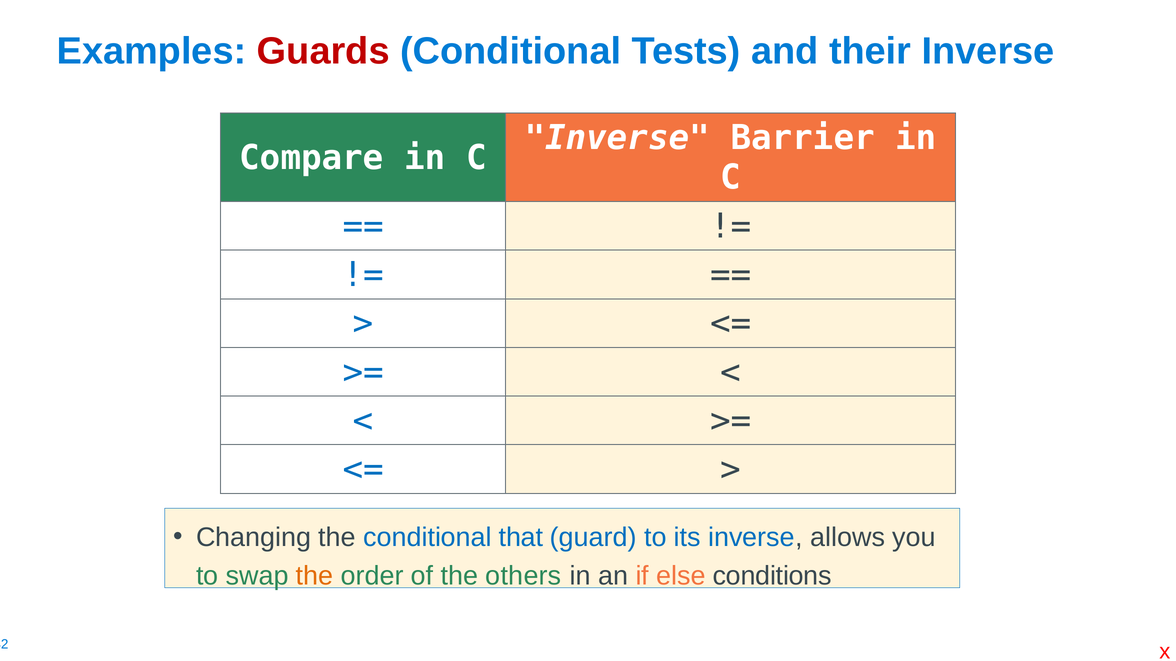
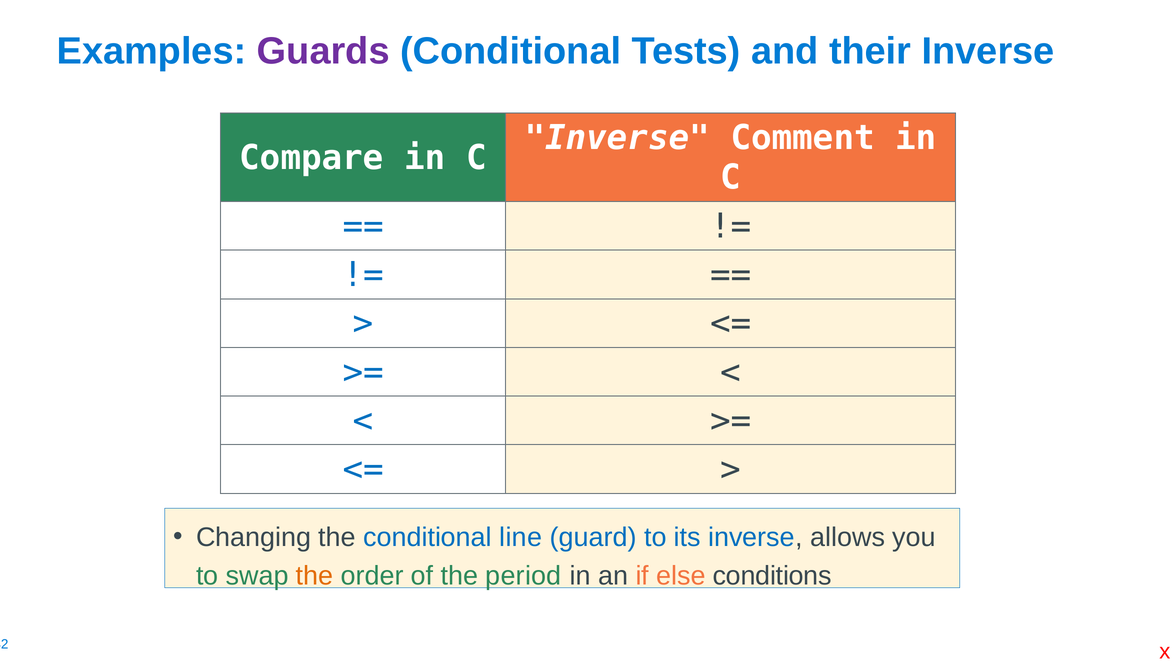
Guards colour: red -> purple (323, 51)
Barrier: Barrier -> Comment (803, 138)
that: that -> line (521, 538)
others: others -> period (523, 576)
